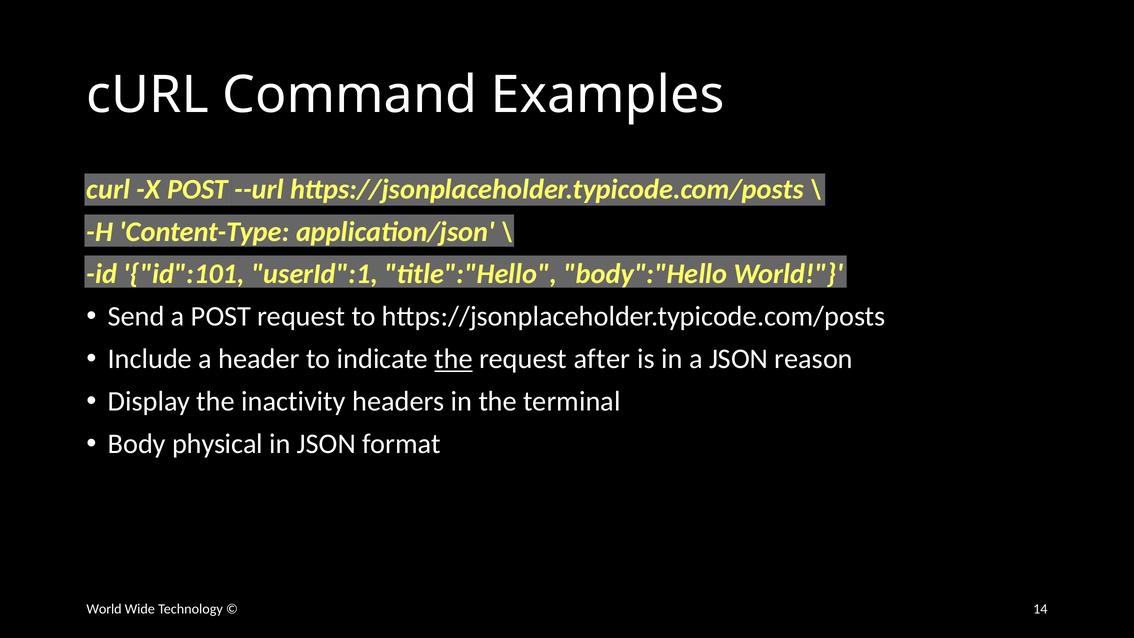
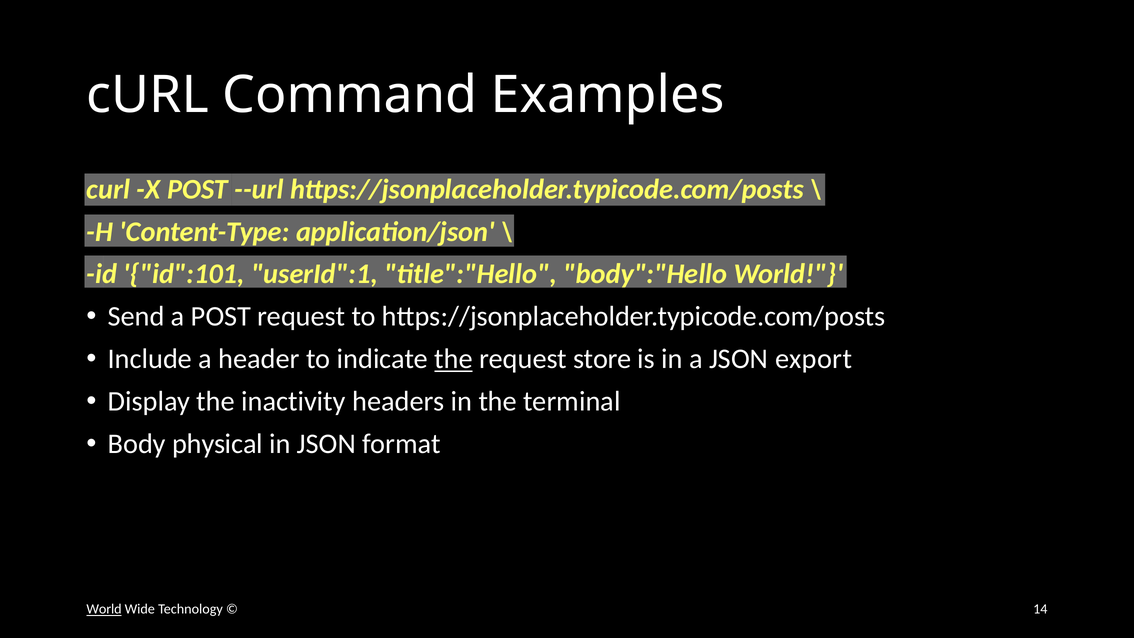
after: after -> store (602, 359)
reason: reason -> export (814, 359)
World underline: none -> present (104, 609)
